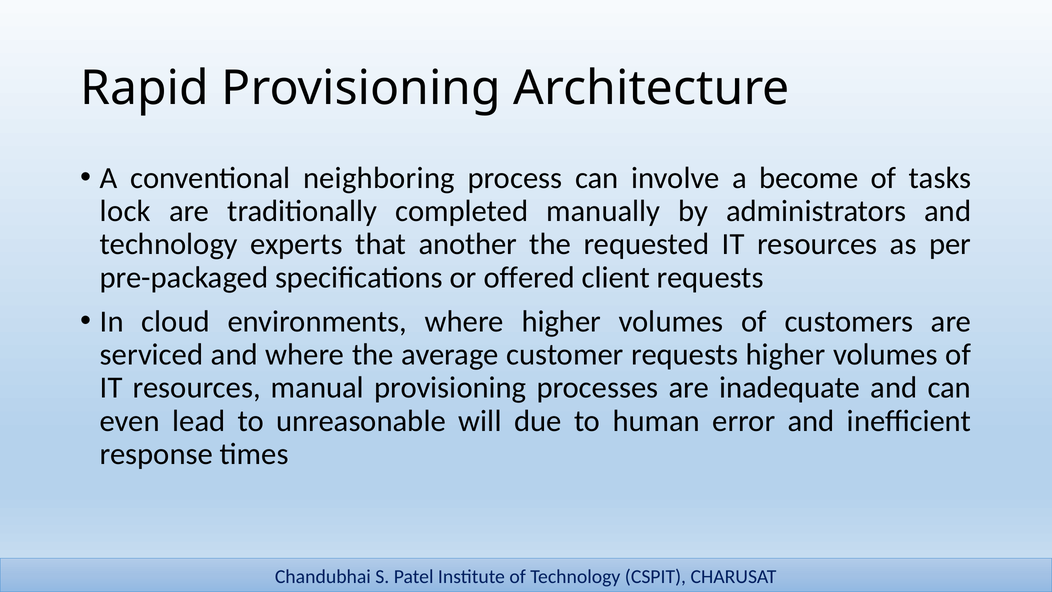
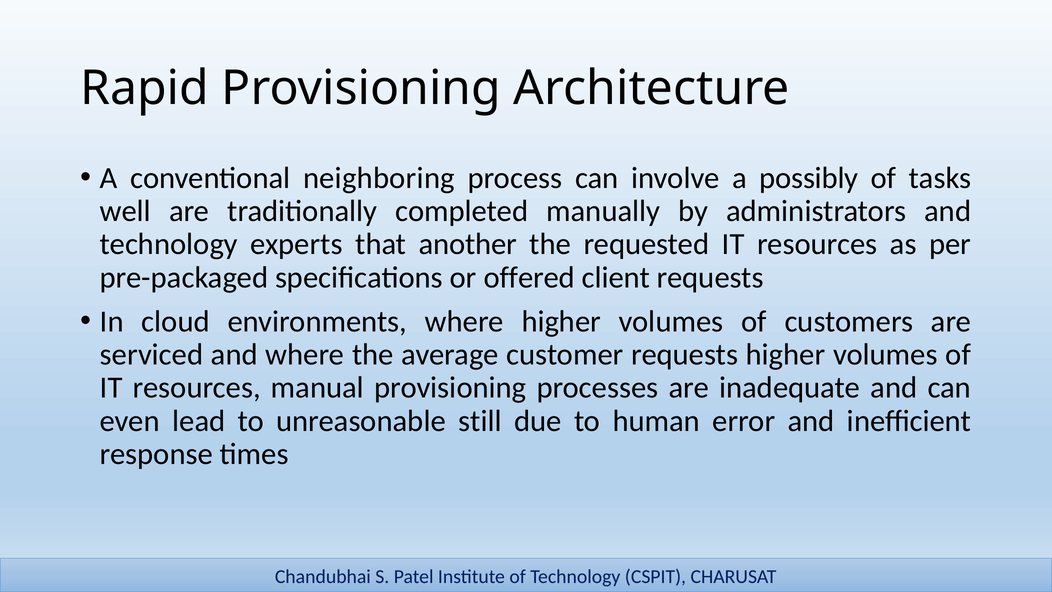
become: become -> possibly (809, 178)
lock: lock -> well (125, 211)
will: will -> still (480, 421)
